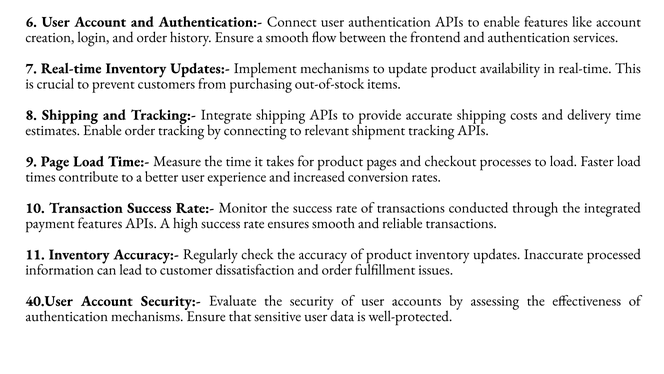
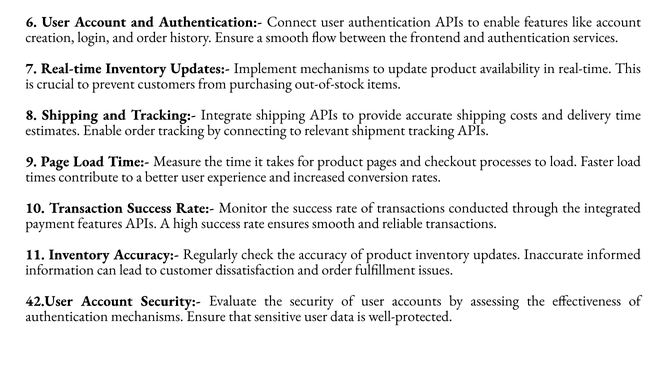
processed: processed -> informed (614, 254)
40.User: 40.User -> 42.User (49, 301)
